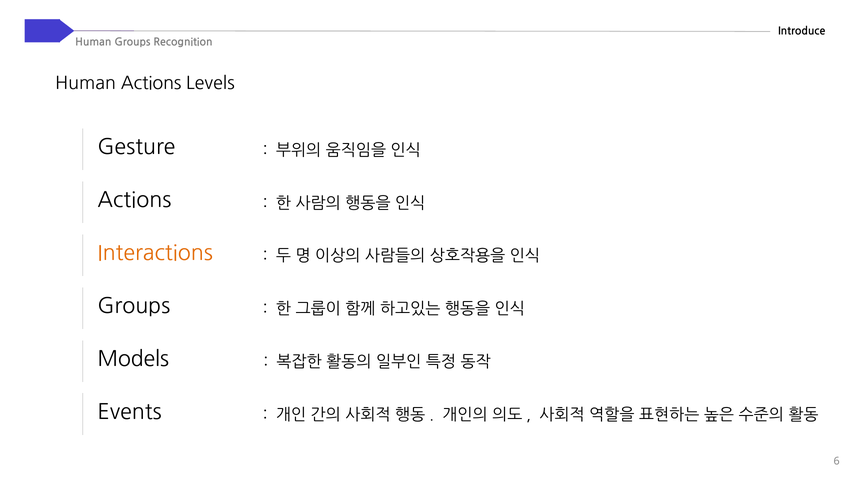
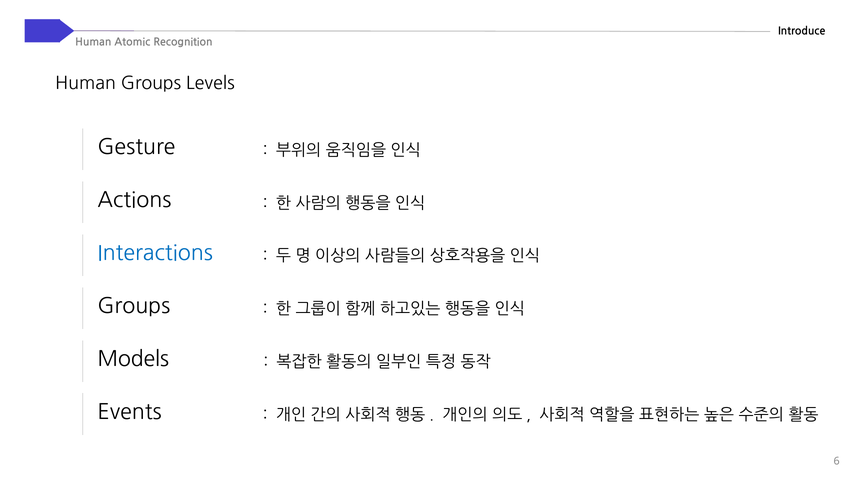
Human Groups: Groups -> Atomic (132, 42)
Human Actions: Actions -> Groups (151, 83)
Interactions colour: orange -> blue (155, 253)
